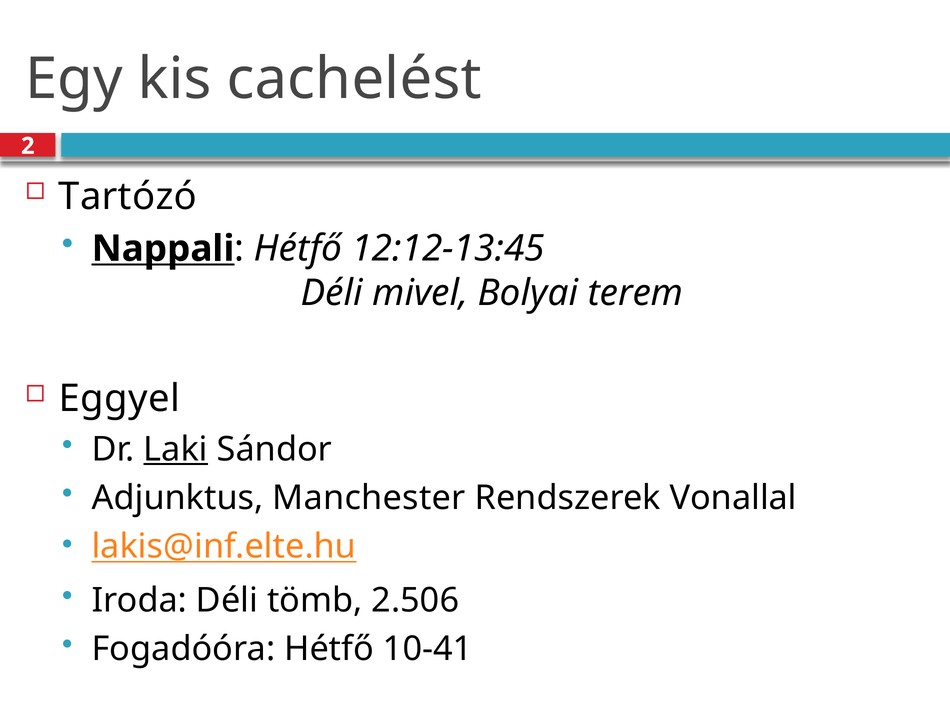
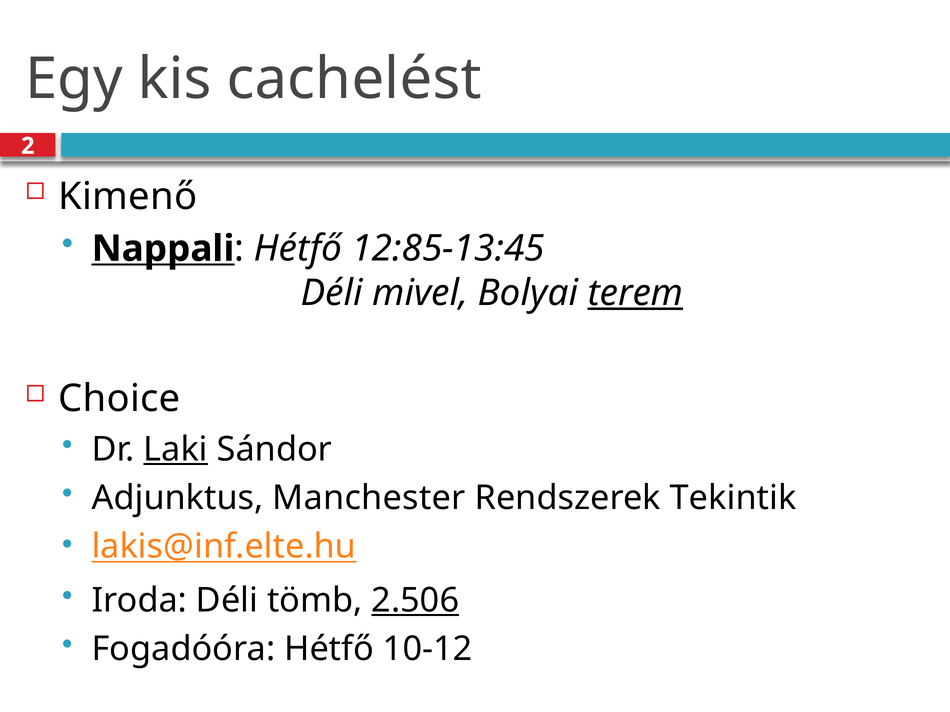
Tartózó: Tartózó -> Kimenő (128, 197)
12:12-13:45: 12:12-13:45 -> 12:85-13:45 (448, 249)
terem underline: none -> present (635, 293)
Eggyel: Eggyel -> Choice (119, 399)
Vonallal: Vonallal -> Tekintik (733, 498)
2.506 underline: none -> present (415, 601)
10-41: 10-41 -> 10-12 (428, 649)
